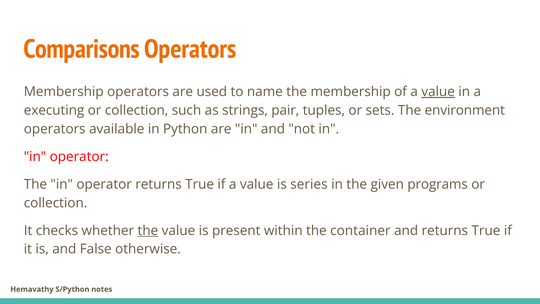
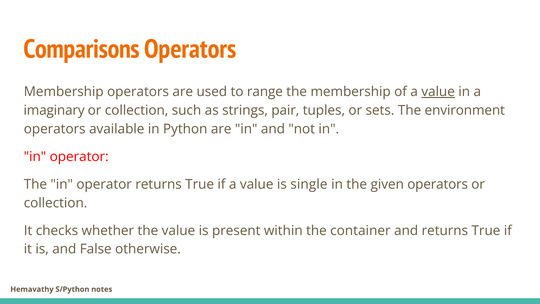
name: name -> range (265, 92)
executing: executing -> imaginary (54, 110)
series: series -> single (309, 184)
given programs: programs -> operators (438, 184)
the underline: present -> none (148, 230)
